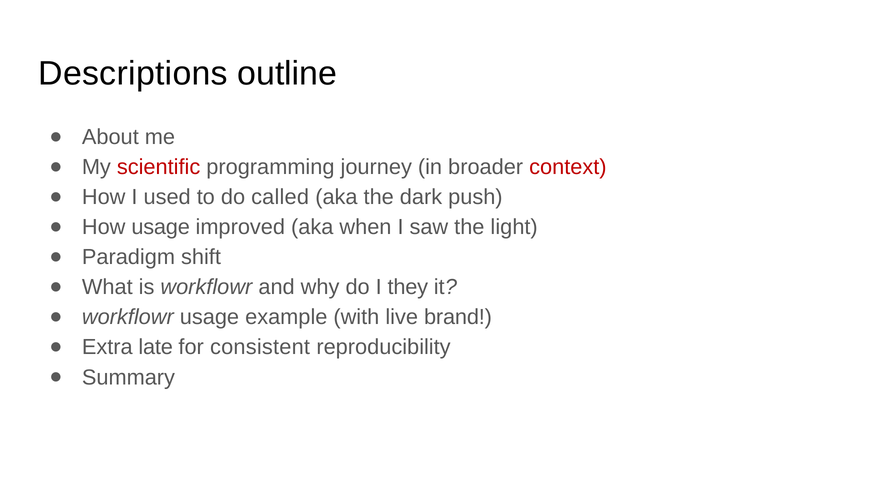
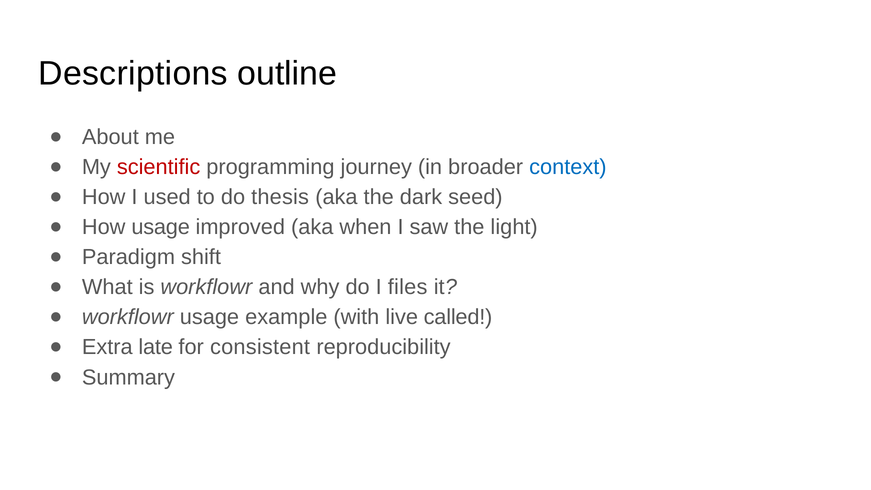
context colour: red -> blue (568, 167)
called: called -> thesis (280, 197)
push: push -> seed (475, 197)
they: they -> files (408, 287)
brand: brand -> called (458, 317)
